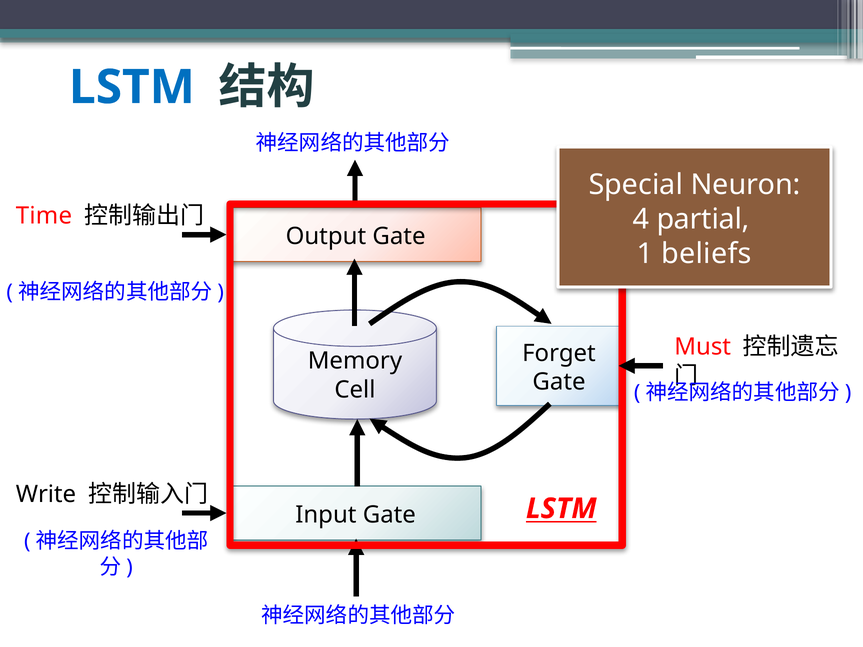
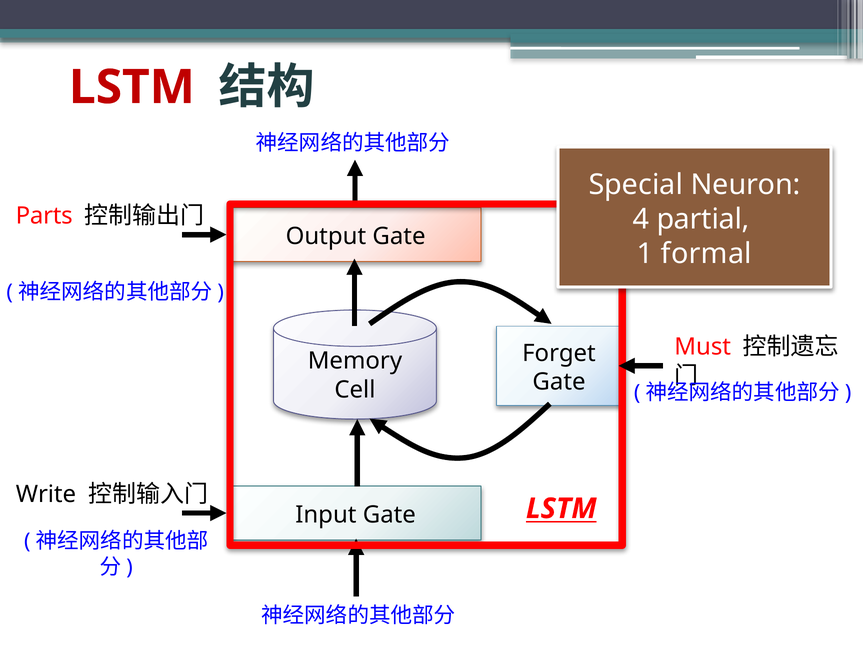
LSTM colour: blue -> red (132, 87)
Time: Time -> Parts (44, 216)
beliefs: beliefs -> formal (706, 254)
